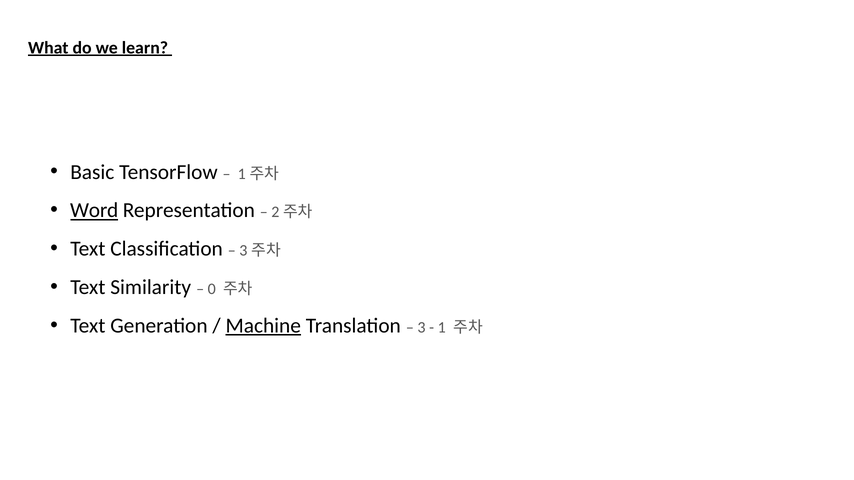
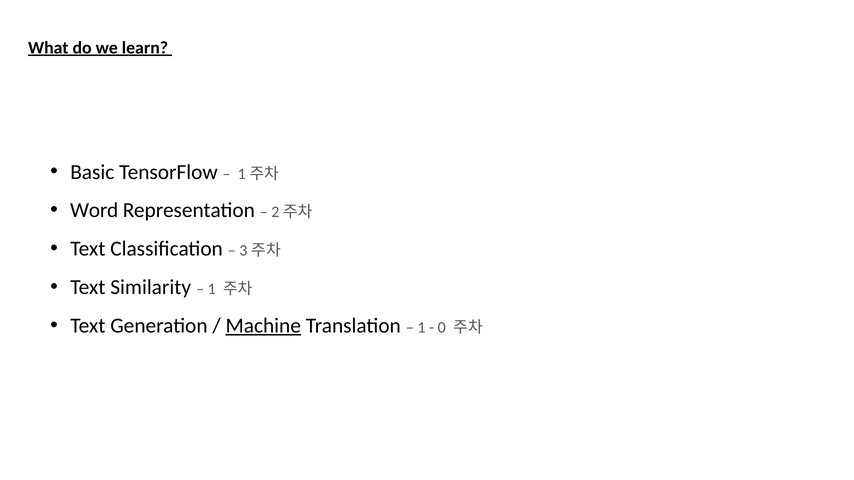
Word underline: present -> none (94, 211)
0: 0 -> 1 (212, 289)
3: 3 -> 1 (421, 328)
1: 1 -> 0 (442, 328)
